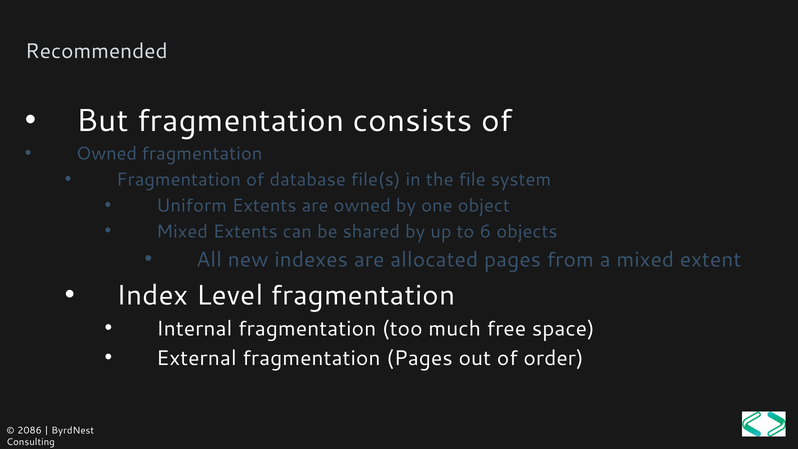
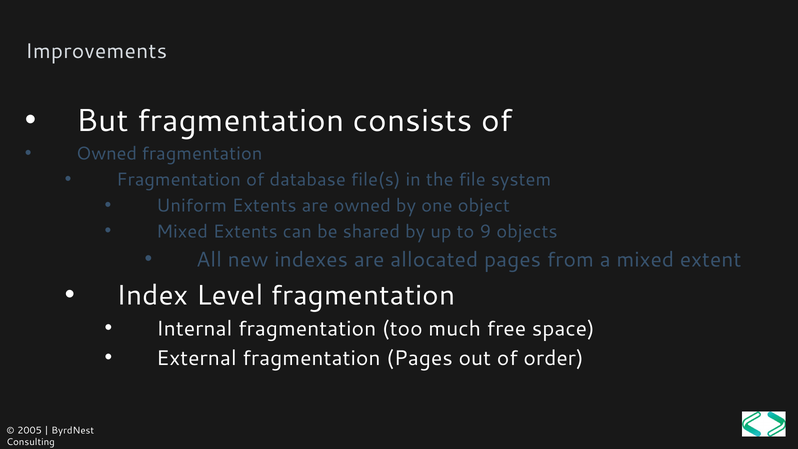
Recommended: Recommended -> Improvements (96, 51)
6: 6 -> 9 (485, 231)
2086: 2086 -> 2005 (30, 431)
